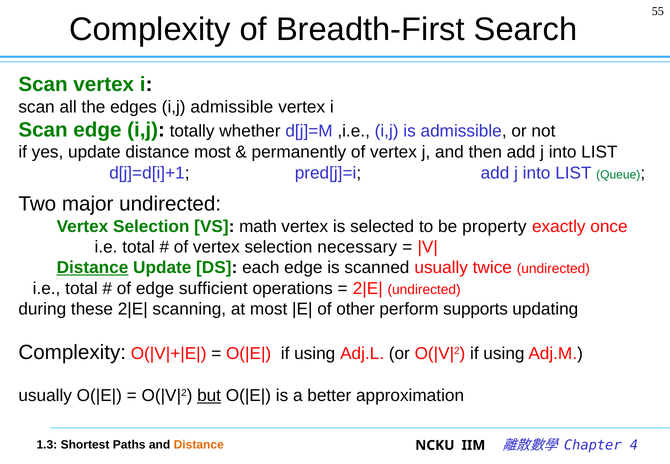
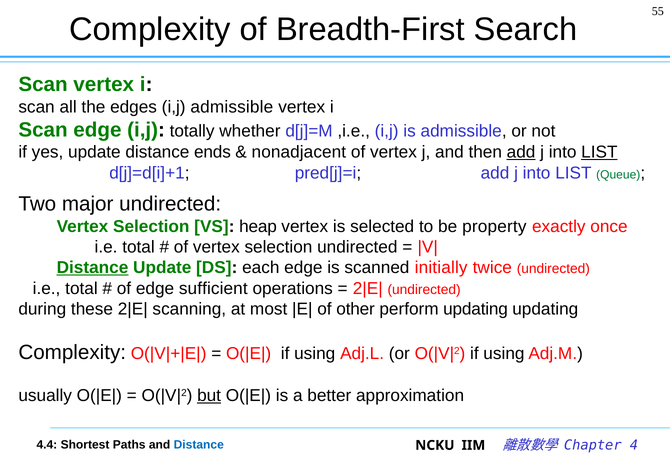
distance most: most -> ends (212, 152)
permanently: permanently -> nonadjacent (299, 152)
add underline: none -> present (521, 152)
LIST underline: none -> present (599, 152)
math: math -> heap (258, 226)
selection necessary: necessary -> undirected (357, 247)
scanned usually: usually -> initially (441, 268)
perform supports: supports -> updating (476, 309)
1.3: 1.3 -> 4.4 (47, 445)
Distance colour: orange -> blue (199, 445)
